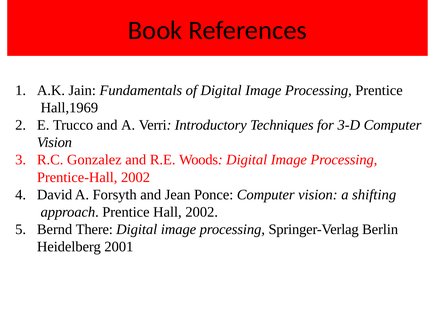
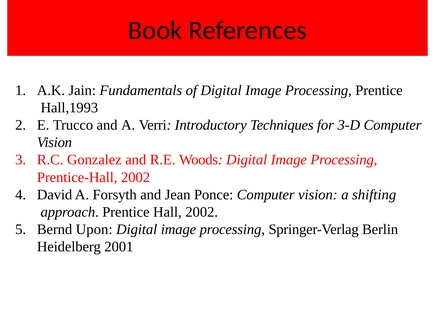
Hall,1969: Hall,1969 -> Hall,1993 (69, 108)
There: There -> Upon (94, 230)
